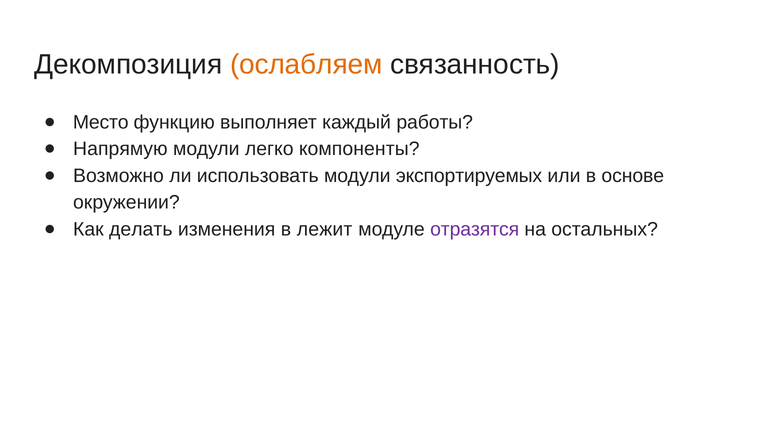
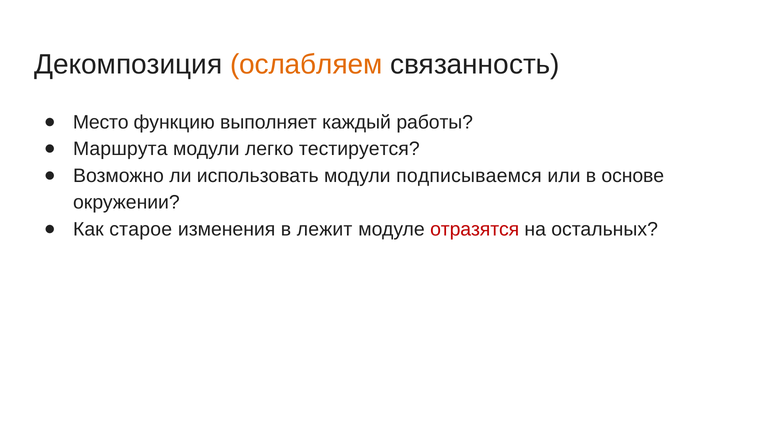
Напрямую: Напрямую -> Маршрута (120, 149)
компоненты: компоненты -> тестируется (359, 149)
экспортируемых: экспортируемых -> подписываемся (469, 176)
делать: делать -> старое (141, 229)
отразятся colour: purple -> red (475, 229)
